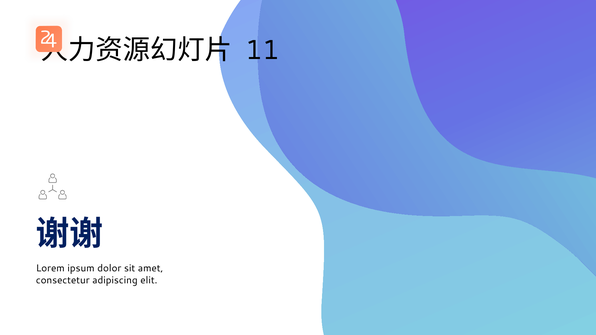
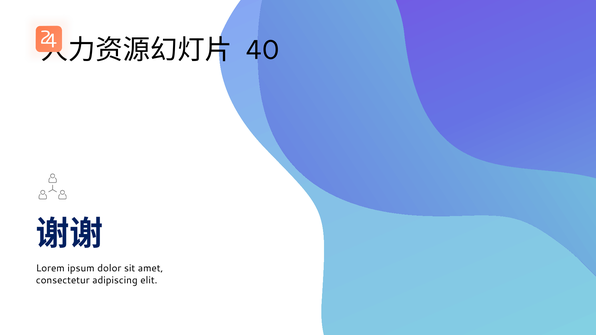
11: 11 -> 40 (262, 50)
